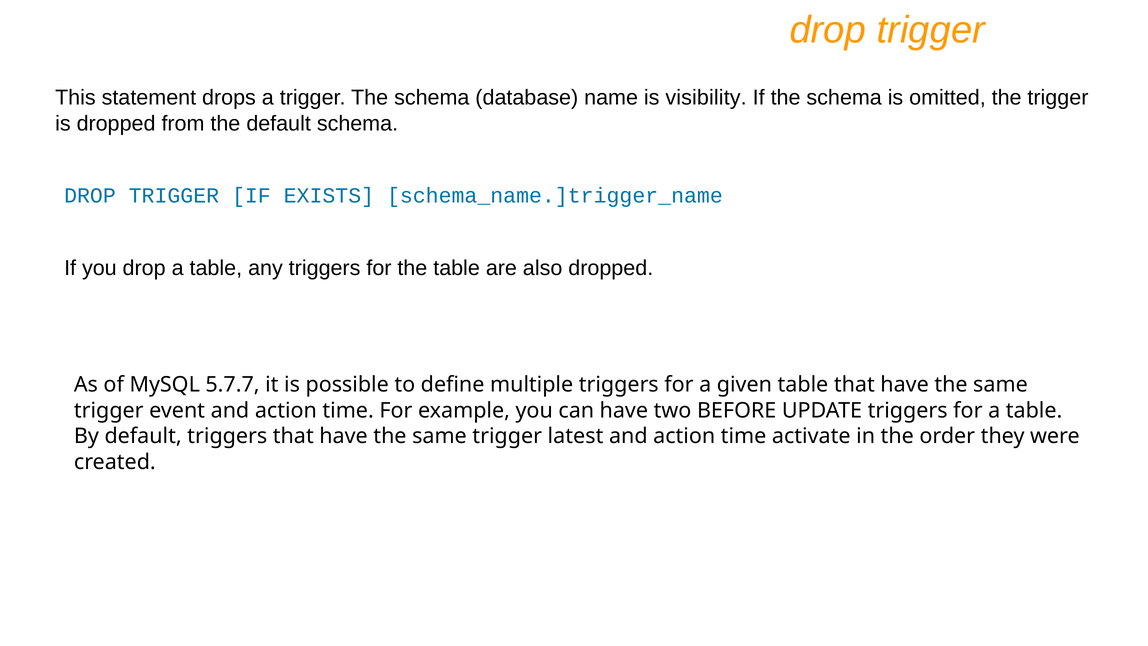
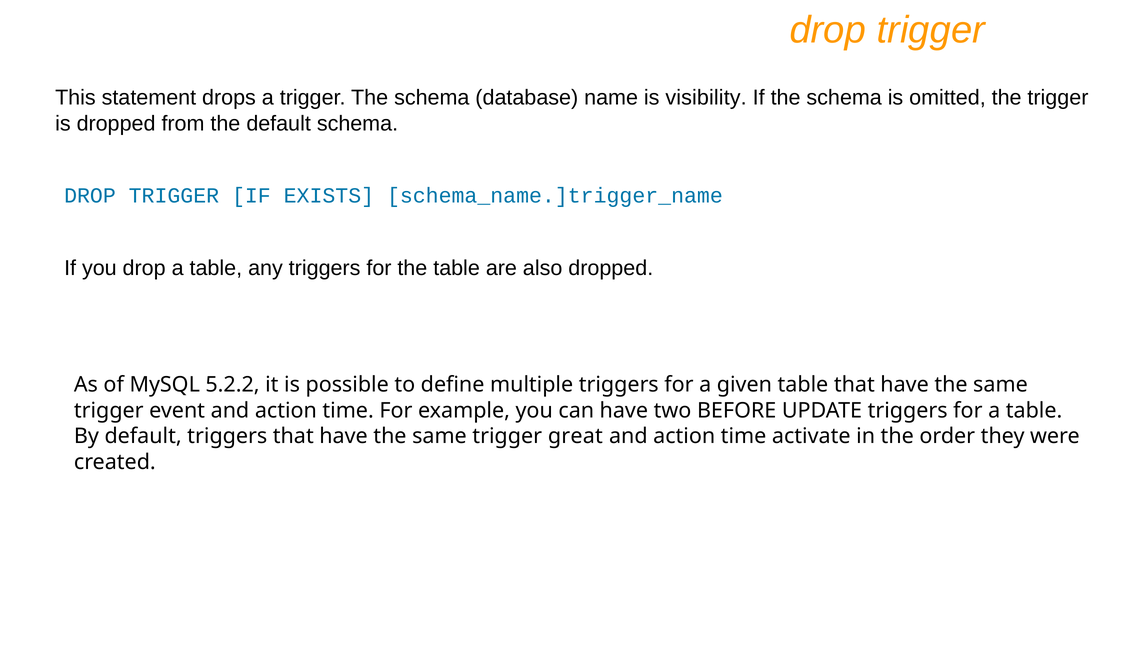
5.7.7: 5.7.7 -> 5.2.2 (233, 385)
latest: latest -> great (575, 436)
